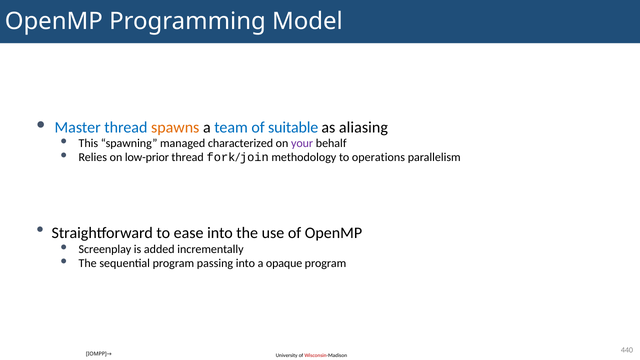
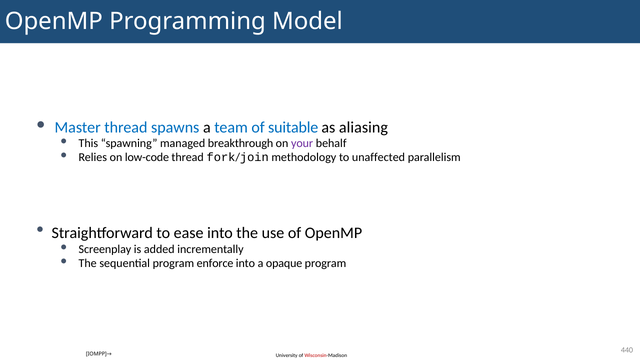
spawns colour: orange -> blue (175, 127)
characterized: characterized -> breakthrough (241, 143)
low-prior: low-prior -> low-code (147, 157)
operations: operations -> unaffected (379, 157)
passing: passing -> enforce (215, 263)
